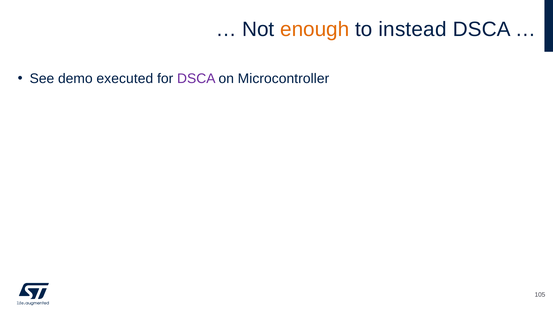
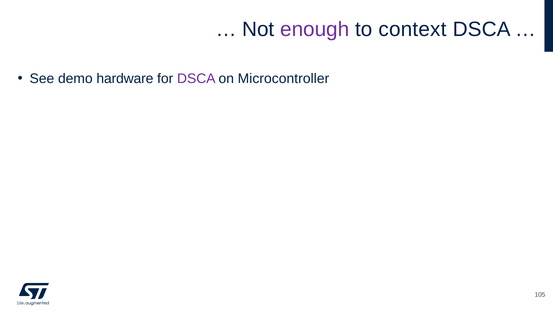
enough colour: orange -> purple (315, 29)
instead: instead -> context (413, 29)
executed: executed -> hardware (125, 79)
